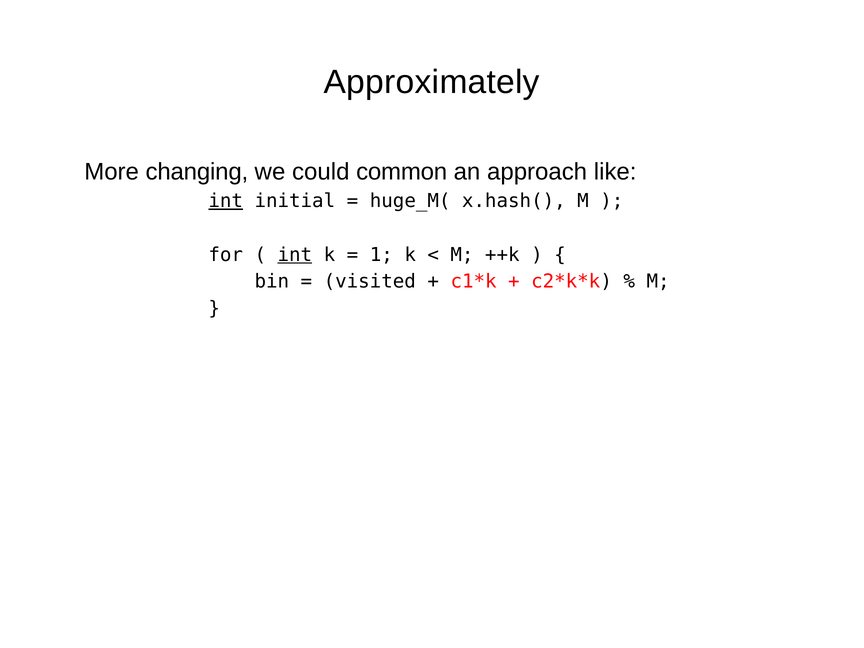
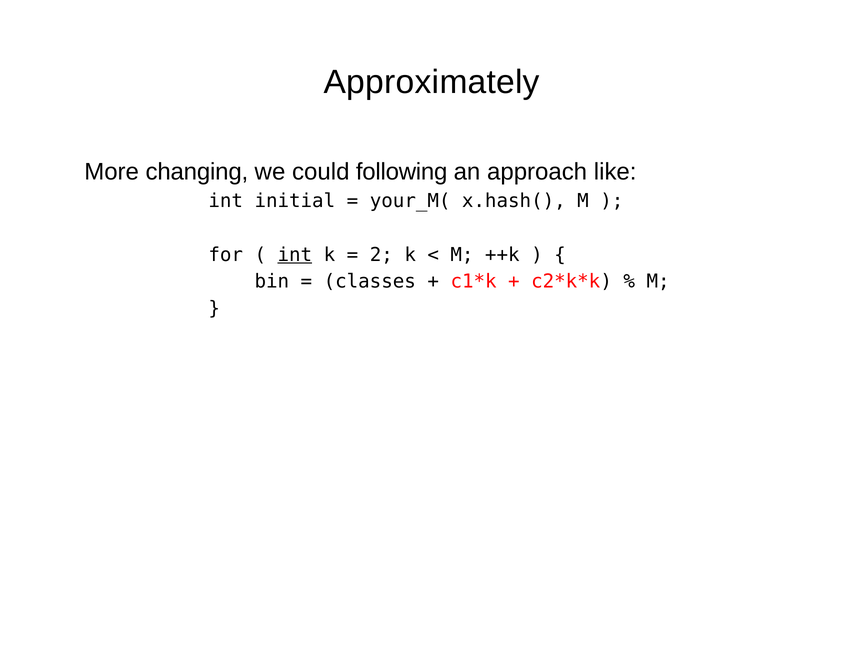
common: common -> following (402, 172)
int underline: present -> none (226, 201)
huge_M(: huge_M( -> your_M( (410, 201)
1: 1 -> 2 (381, 255)
visited: visited -> classes (370, 282)
